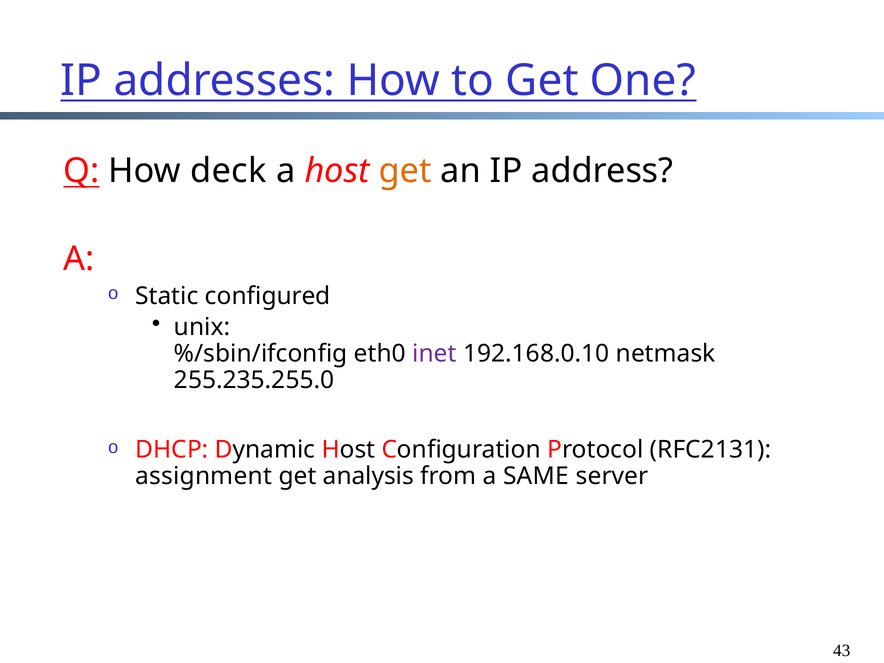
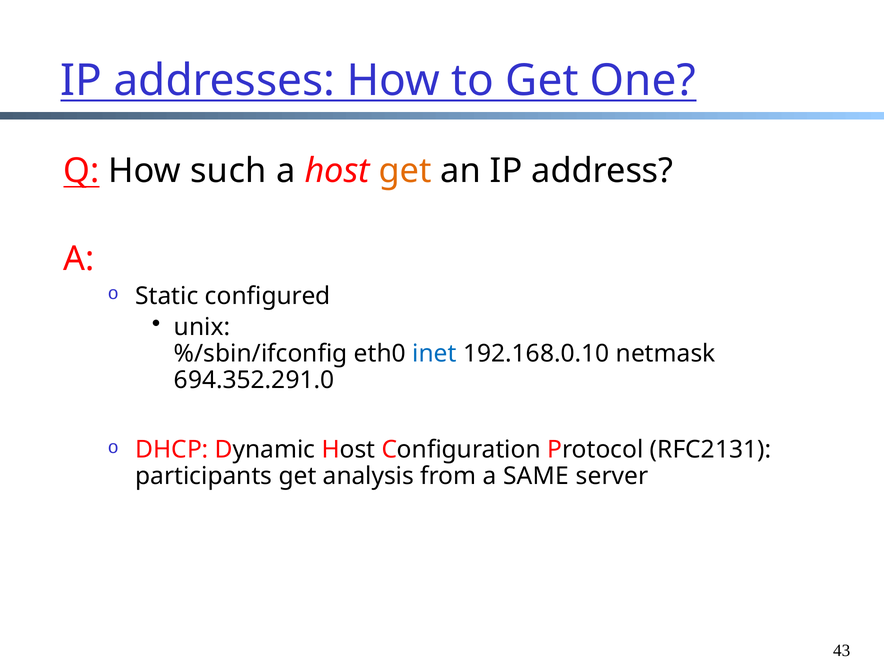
deck: deck -> such (228, 171)
inet colour: purple -> blue (435, 354)
255.235.255.0: 255.235.255.0 -> 694.352.291.0 (254, 380)
assignment: assignment -> participants (204, 476)
